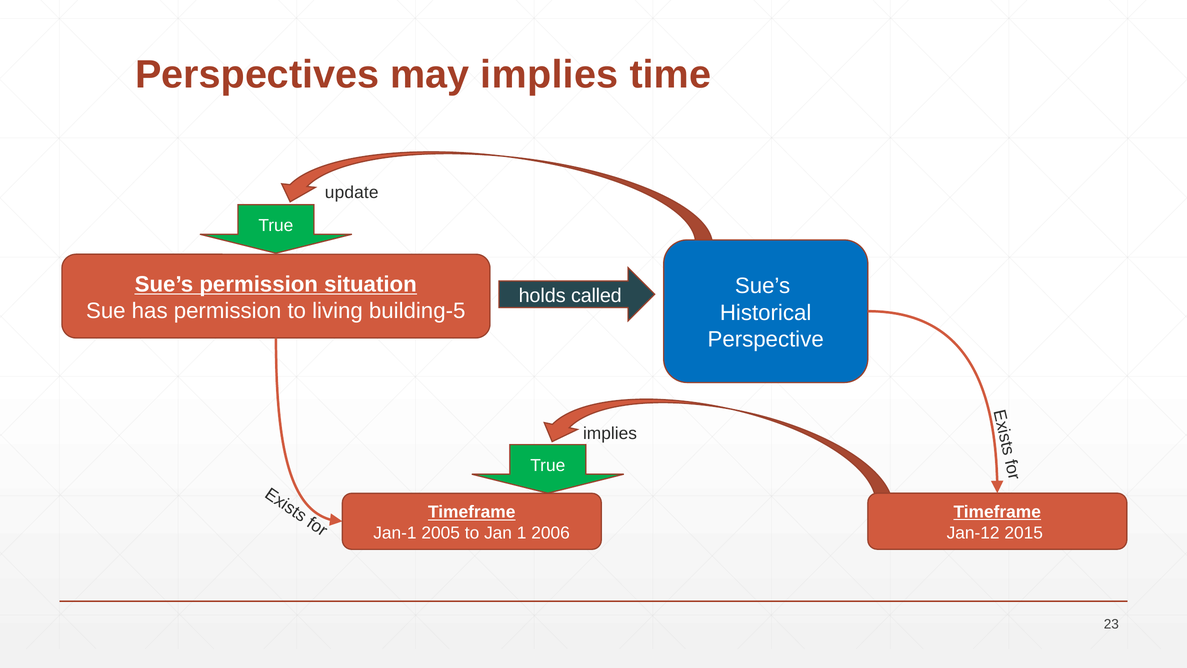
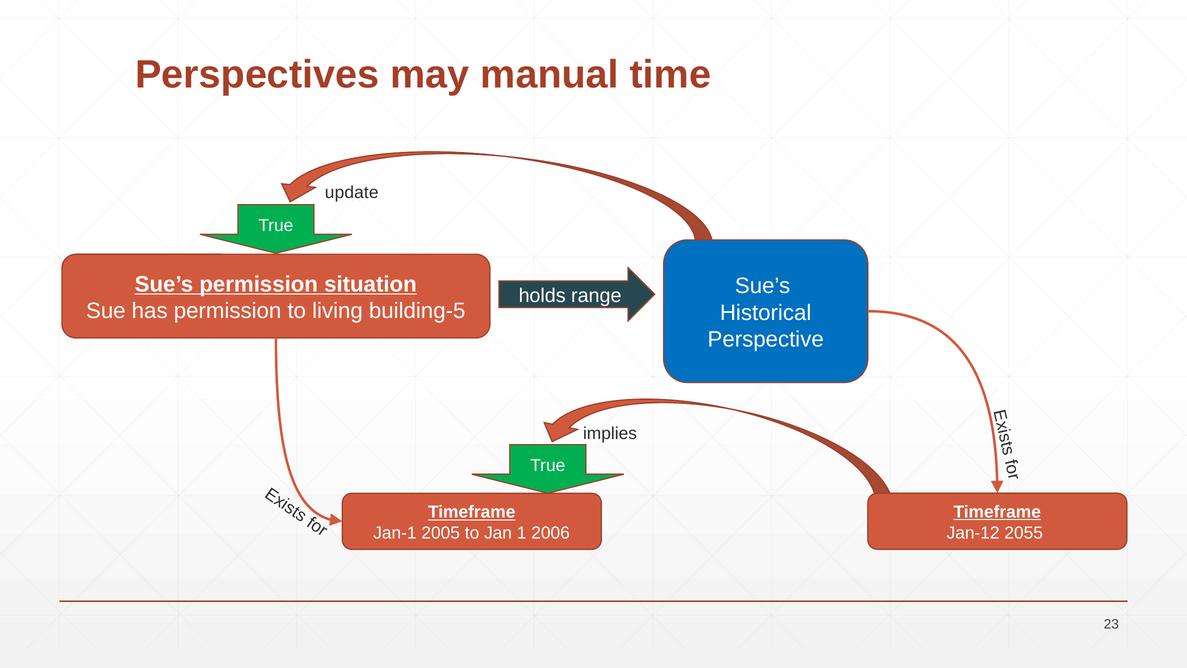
may implies: implies -> manual (550, 75)
called: called -> range (596, 295)
2015: 2015 -> 2055 (1024, 533)
